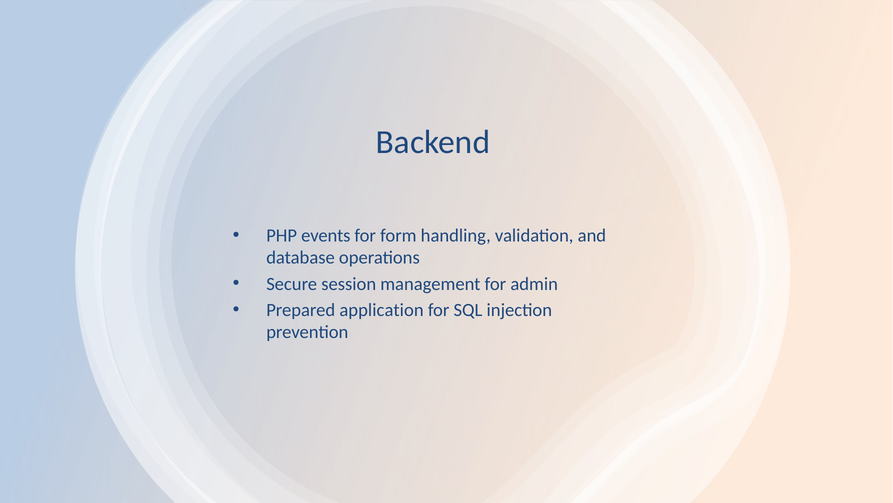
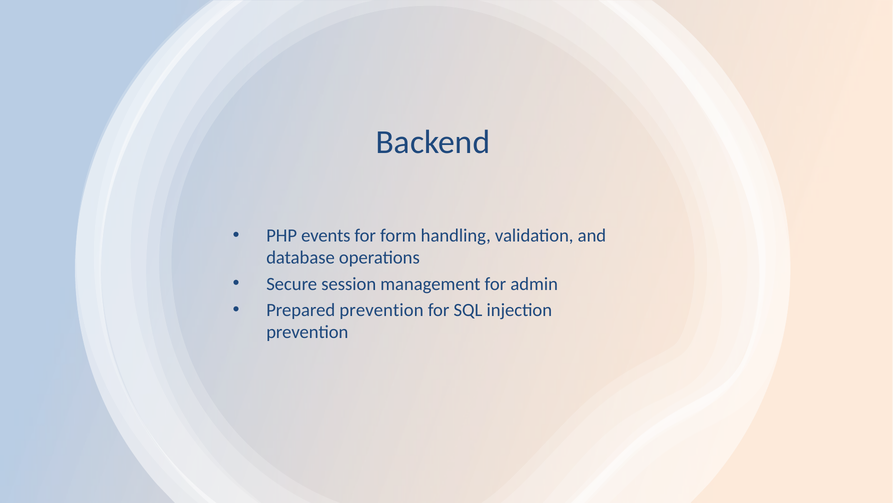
Prepared application: application -> prevention (381, 310)
